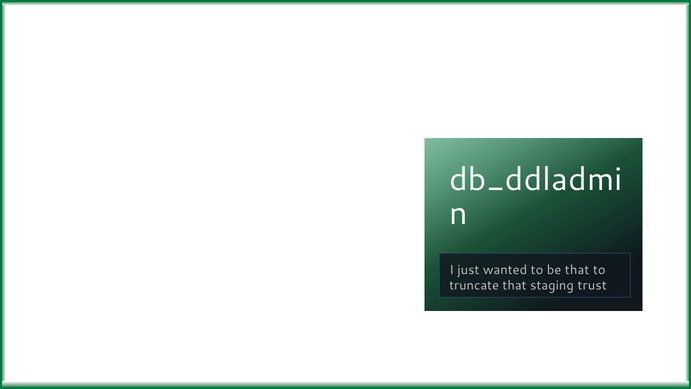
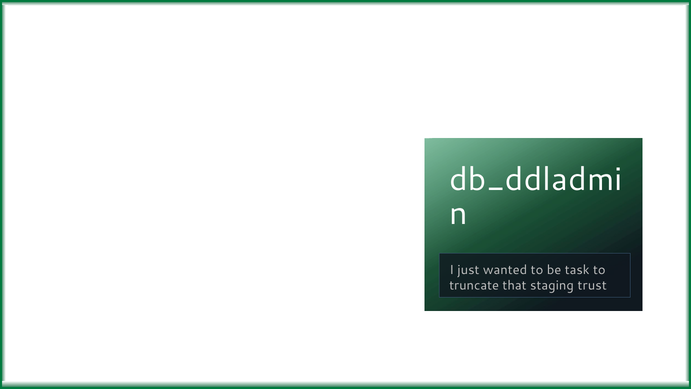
be that: that -> task (577, 270)
